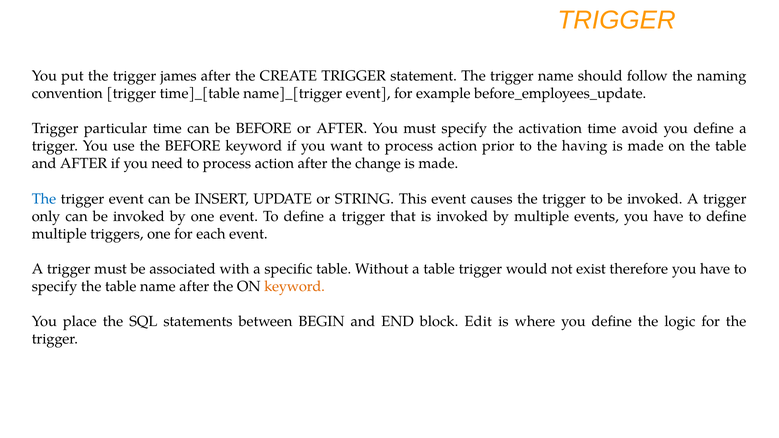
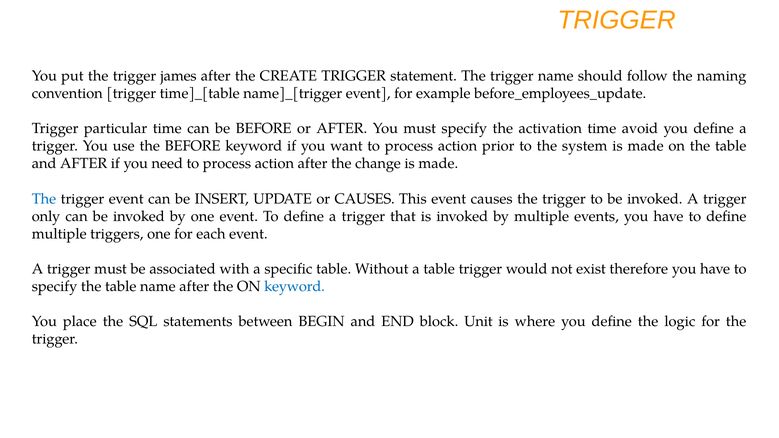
having: having -> system (585, 146)
or STRING: STRING -> CAUSES (365, 199)
keyword colour: orange -> blue (295, 286)
Edit: Edit -> Unit (478, 321)
